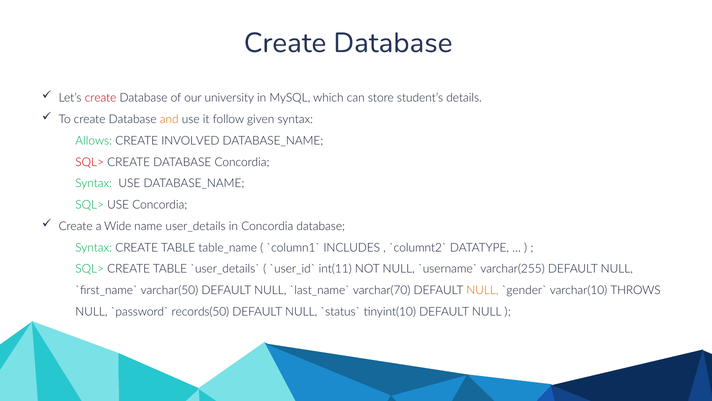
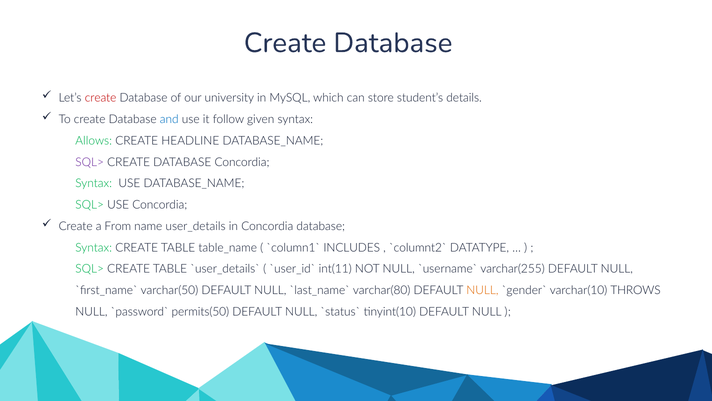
and colour: orange -> blue (169, 119)
INVOLVED: INVOLVED -> HEADLINE (190, 141)
SQL> colour: red -> purple (90, 162)
Wide: Wide -> From (118, 226)
varchar(70: varchar(70 -> varchar(80 (382, 290)
records(50: records(50 -> permits(50 (200, 311)
